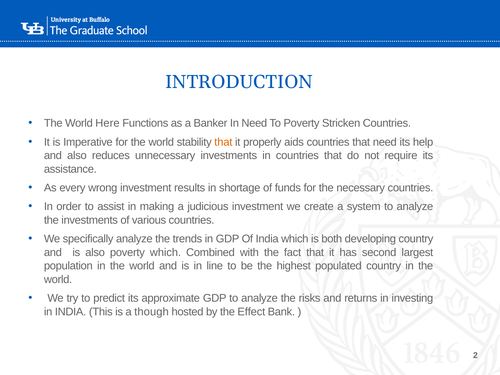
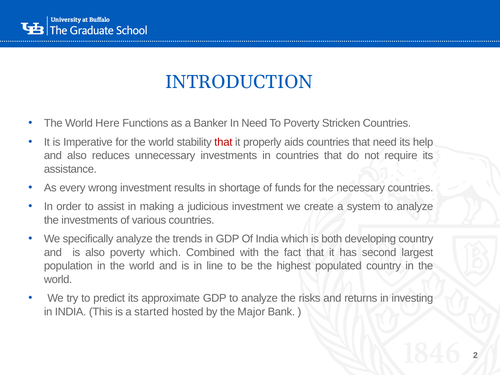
that colour: orange -> red (223, 142)
though: though -> started (152, 312)
Effect: Effect -> Major (251, 312)
